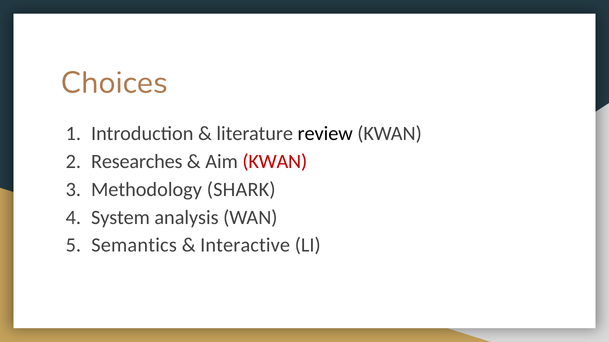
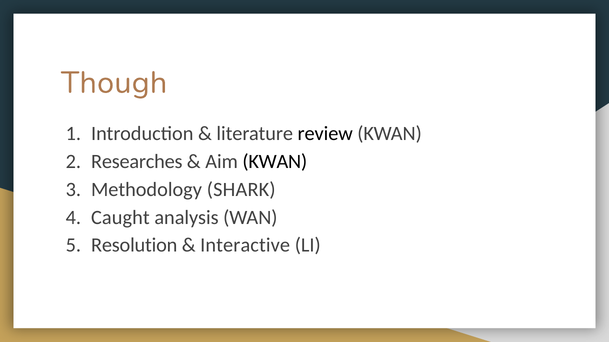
Choices: Choices -> Though (114, 83)
KWAN colour: red -> black (275, 162)
System: System -> Caught (120, 218)
Semantics: Semantics -> Resolution (134, 246)
